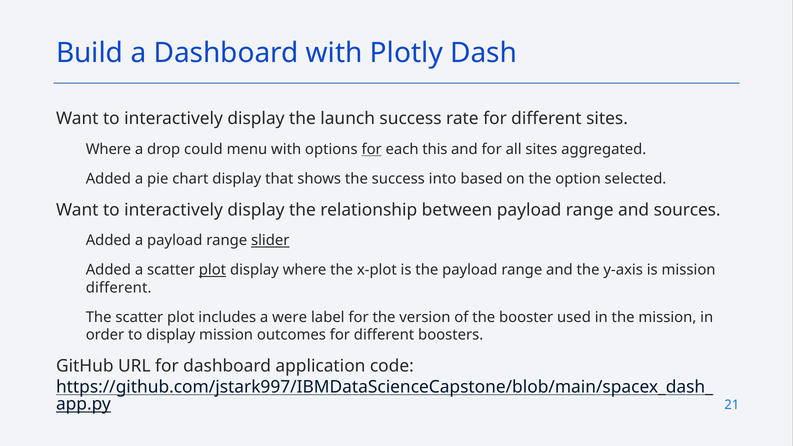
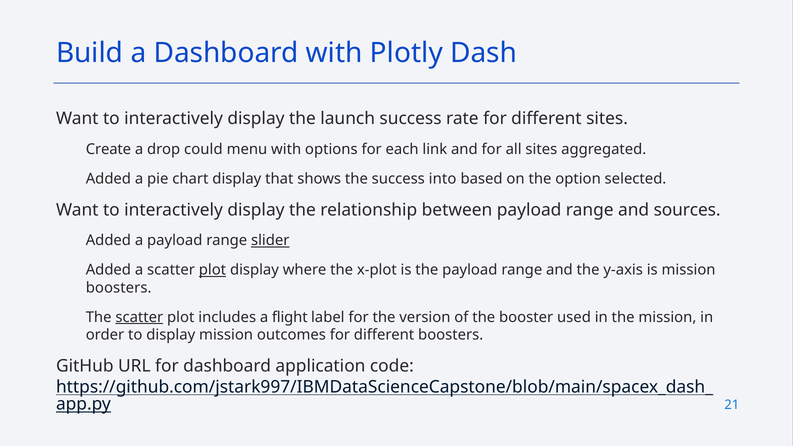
Where: Where -> Create (108, 149)
for underline: present -> none (372, 149)
this: this -> link (435, 149)
different: different -> boosters (119, 288)
scatter underline: none -> present (139, 317)
were: were -> flight (290, 317)
